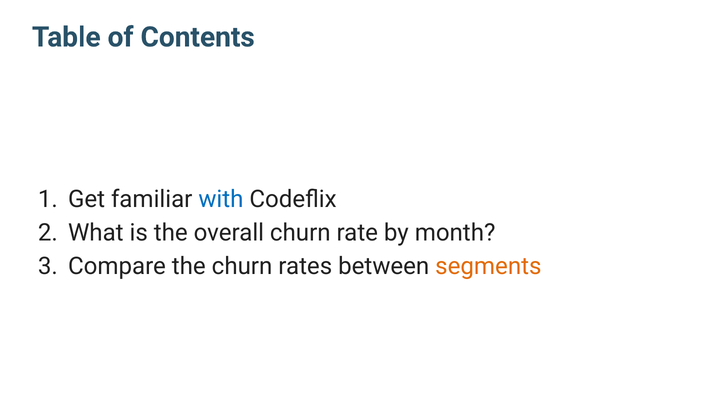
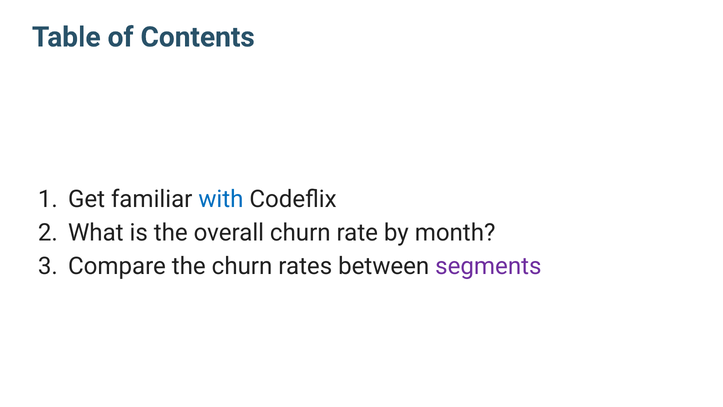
segments colour: orange -> purple (488, 266)
